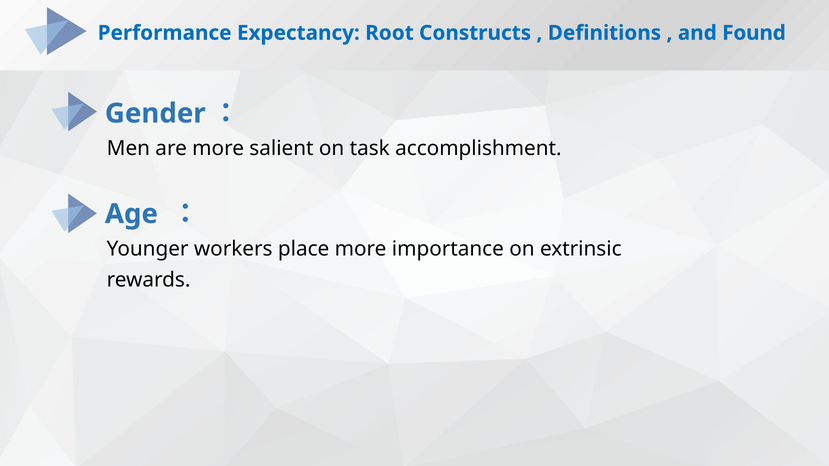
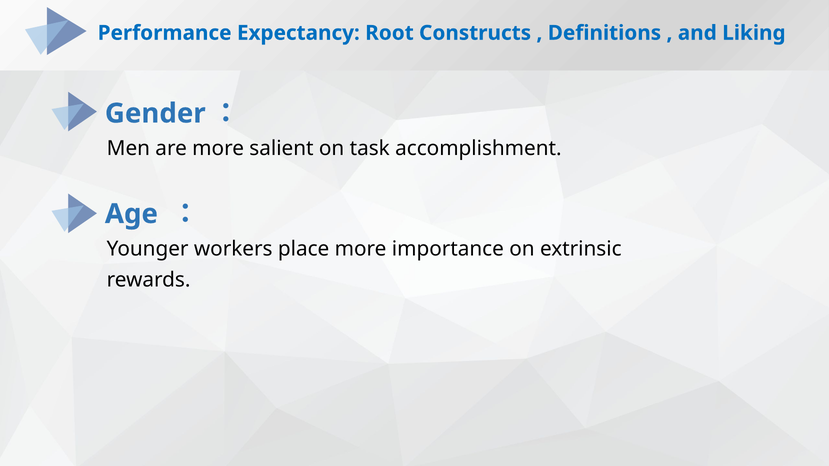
Found: Found -> Liking (754, 33)
